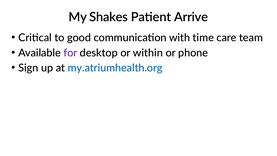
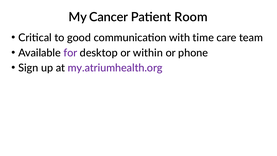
Shakes: Shakes -> Cancer (109, 17)
Arrive: Arrive -> Room (191, 17)
my.atriumhealth.org colour: blue -> purple (115, 68)
